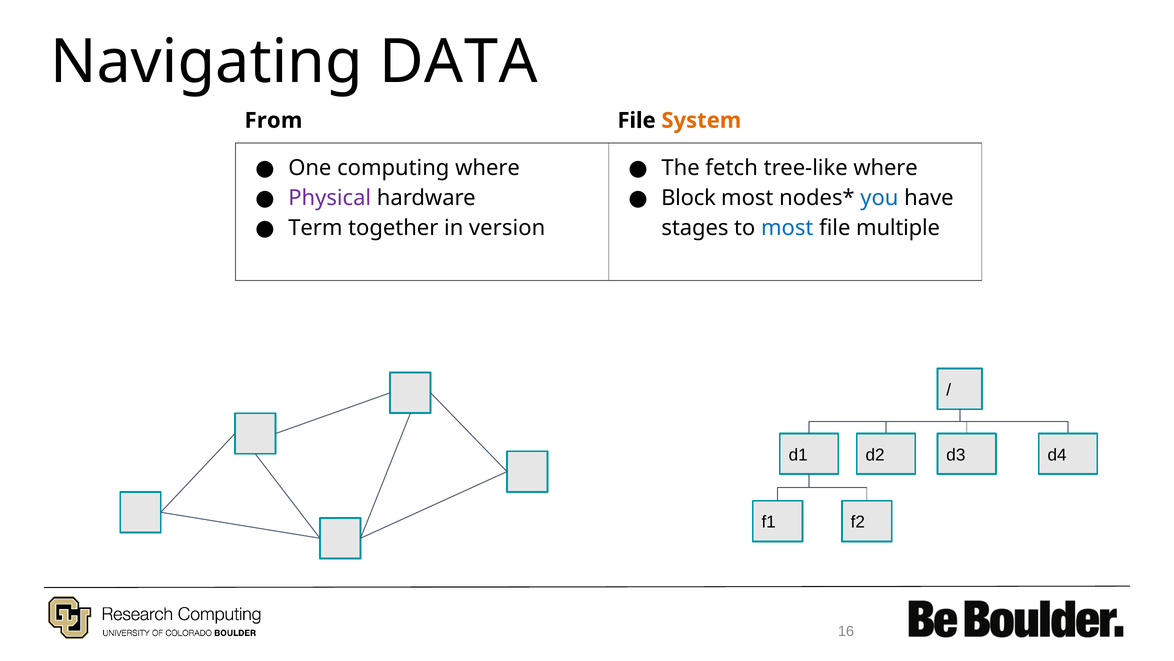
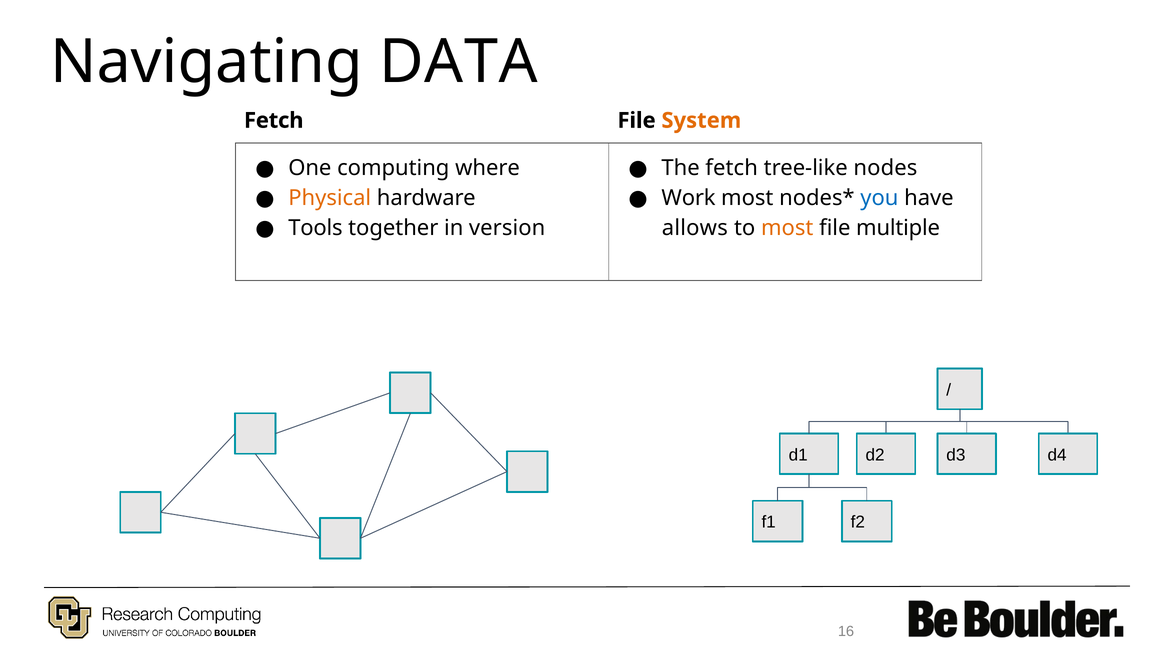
From: From -> Fetch (274, 120)
tree-like where: where -> nodes (885, 168)
Physical colour: purple -> orange (330, 198)
Block: Block -> Work (689, 198)
Term: Term -> Tools (315, 228)
stages: stages -> allows (695, 228)
most colour: blue -> orange (787, 228)
